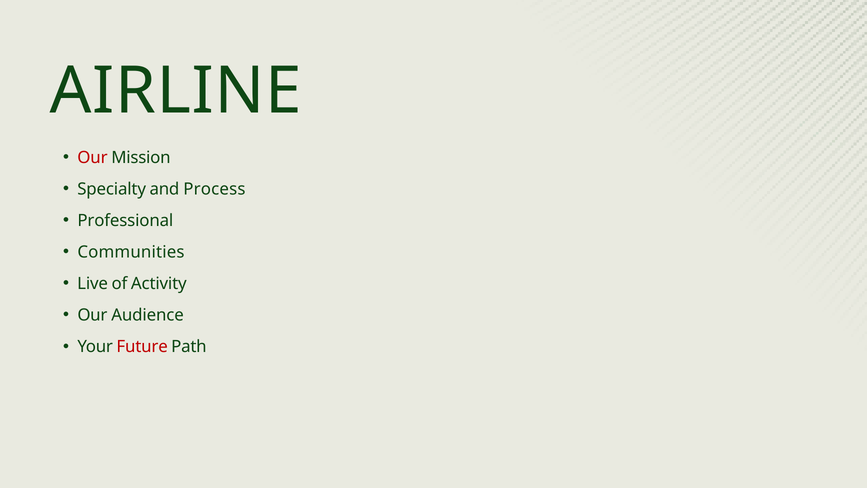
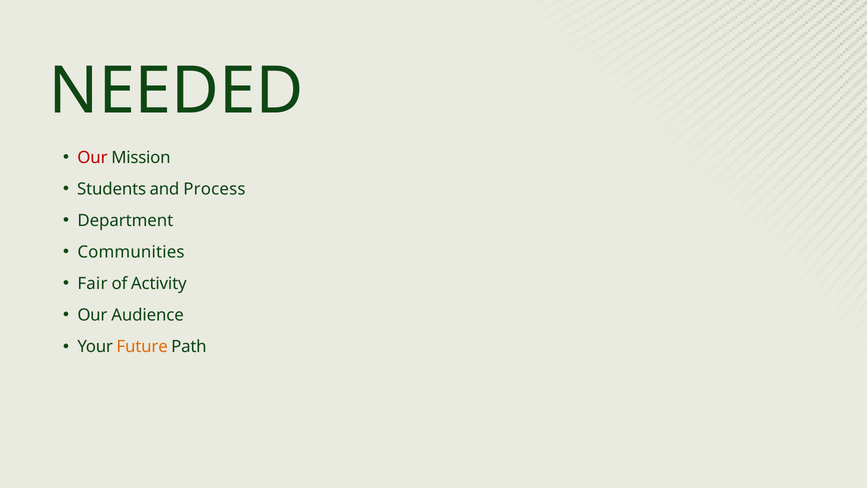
AIRLINE: AIRLINE -> NEEDED (176, 91)
Specialty: Specialty -> Students (112, 189)
Professional: Professional -> Department (125, 221)
Live: Live -> Fair (92, 284)
Future colour: red -> orange (142, 347)
